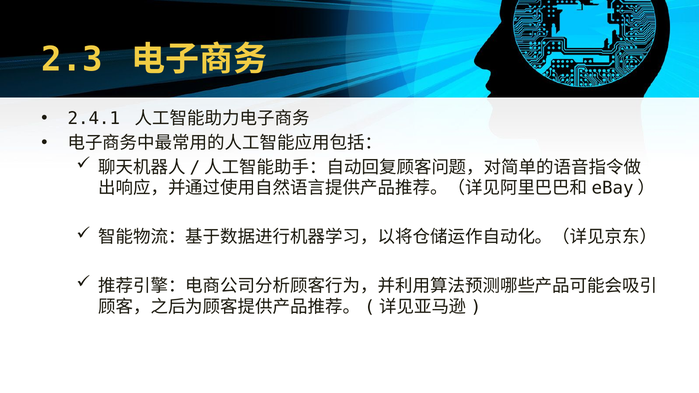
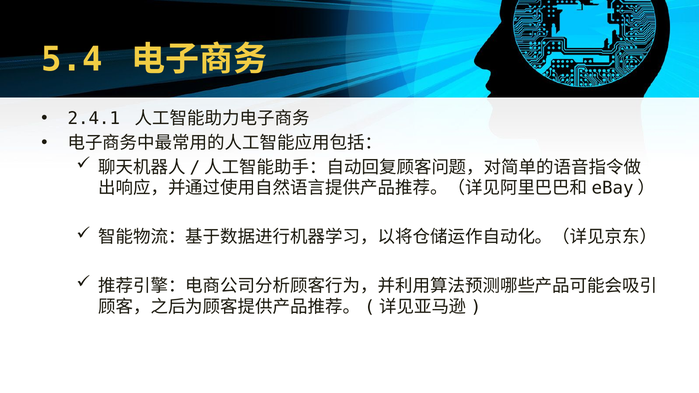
2.3: 2.3 -> 5.4 (72, 59)
